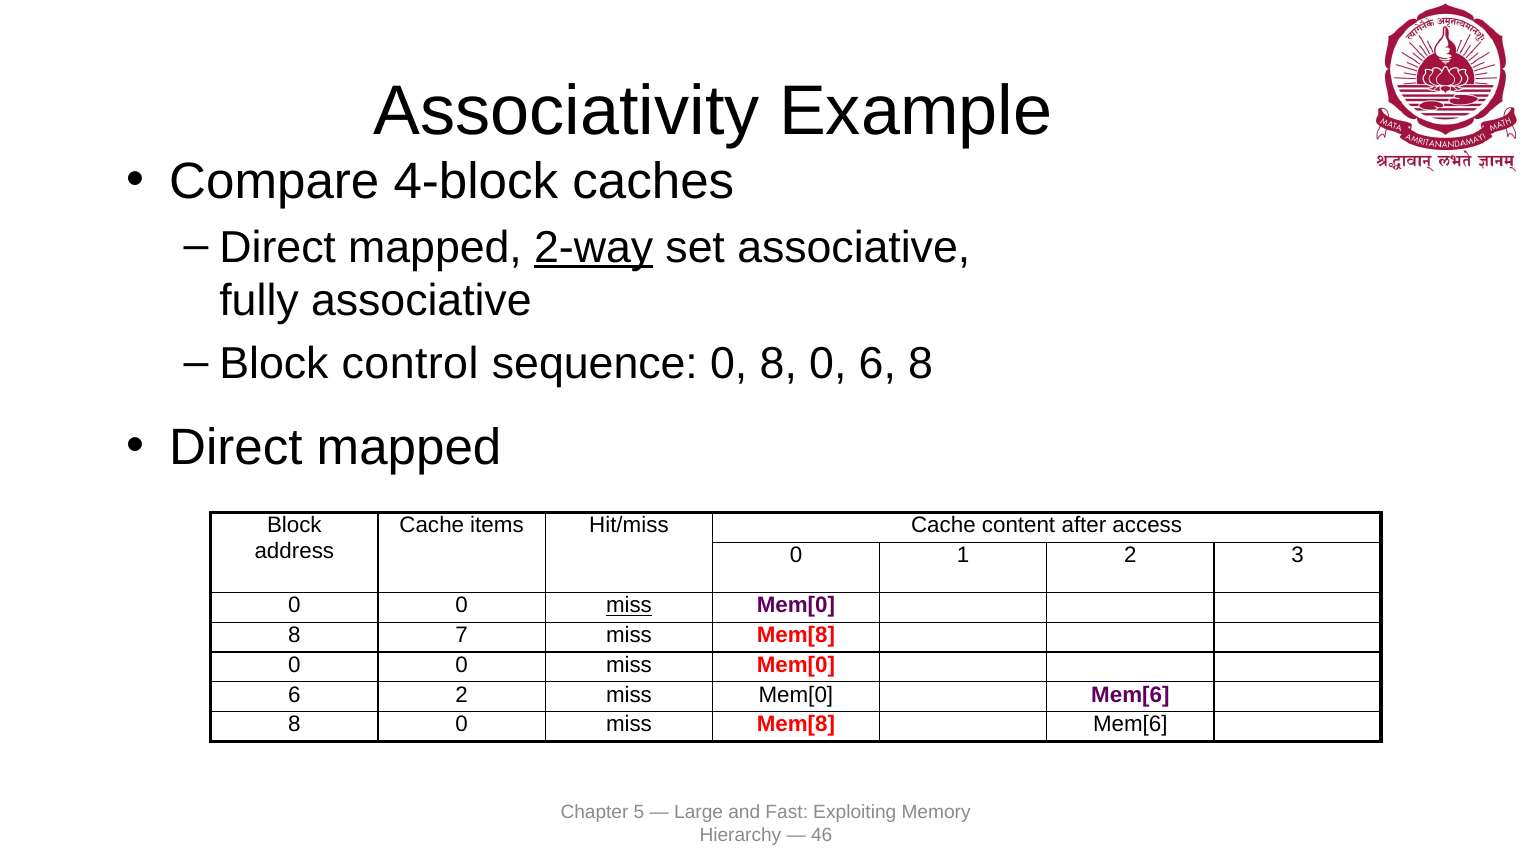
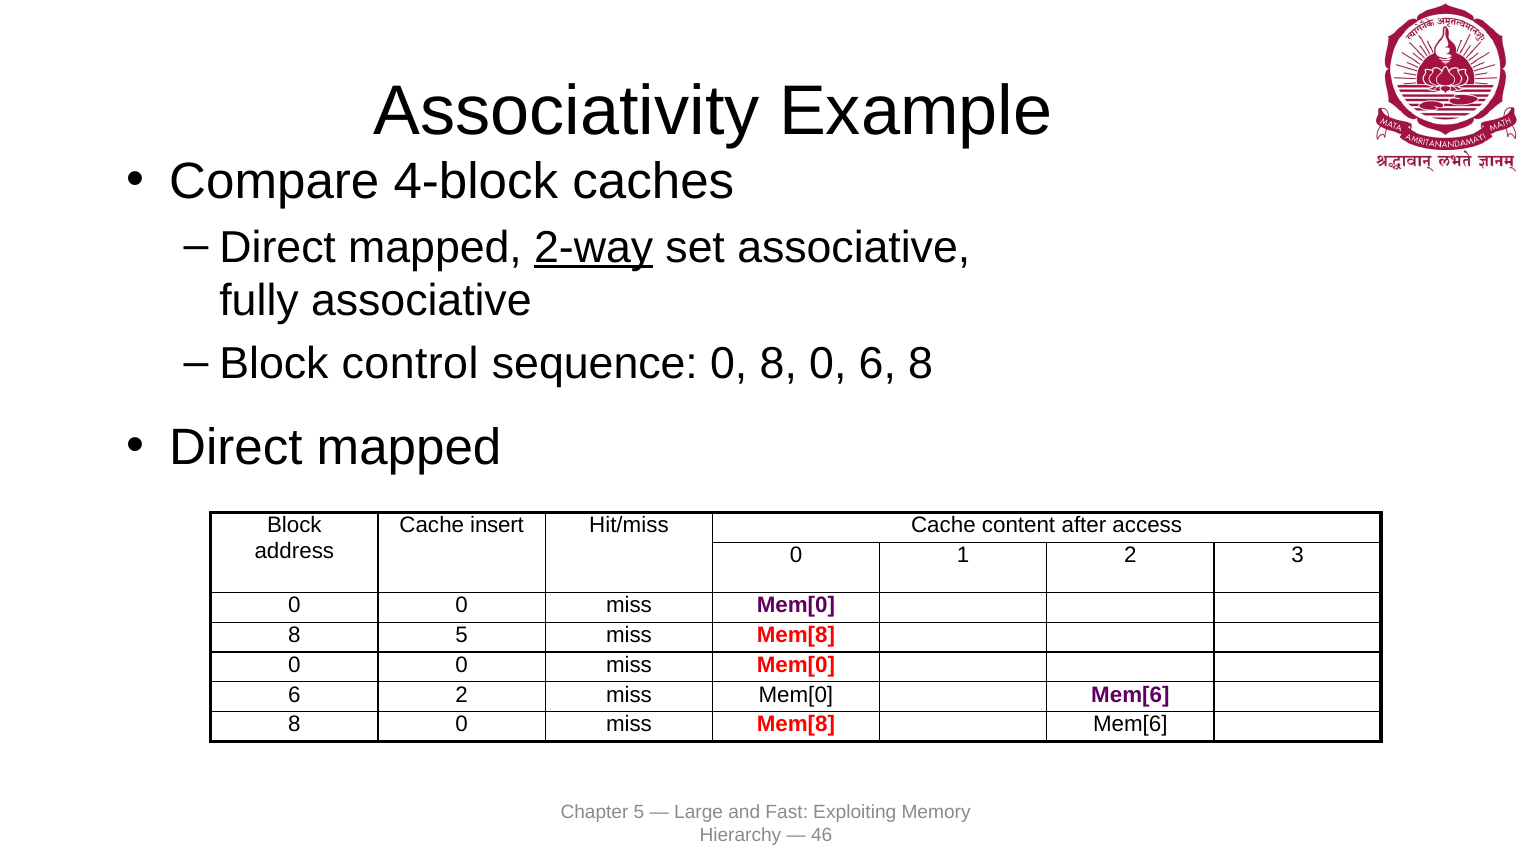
items: items -> insert (497, 526)
miss underline: present -> none (629, 606)
8 7: 7 -> 5 (462, 635)
